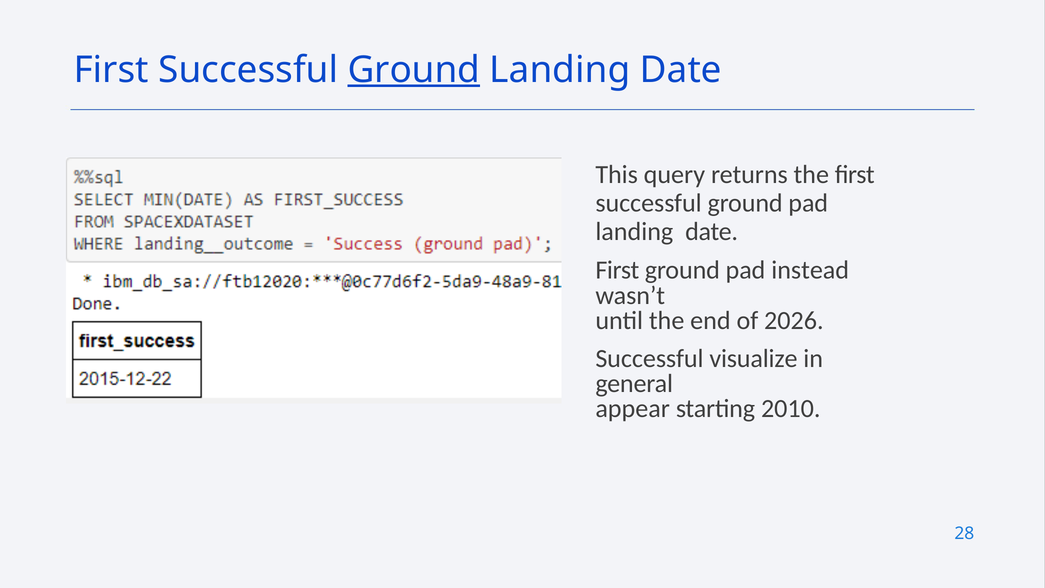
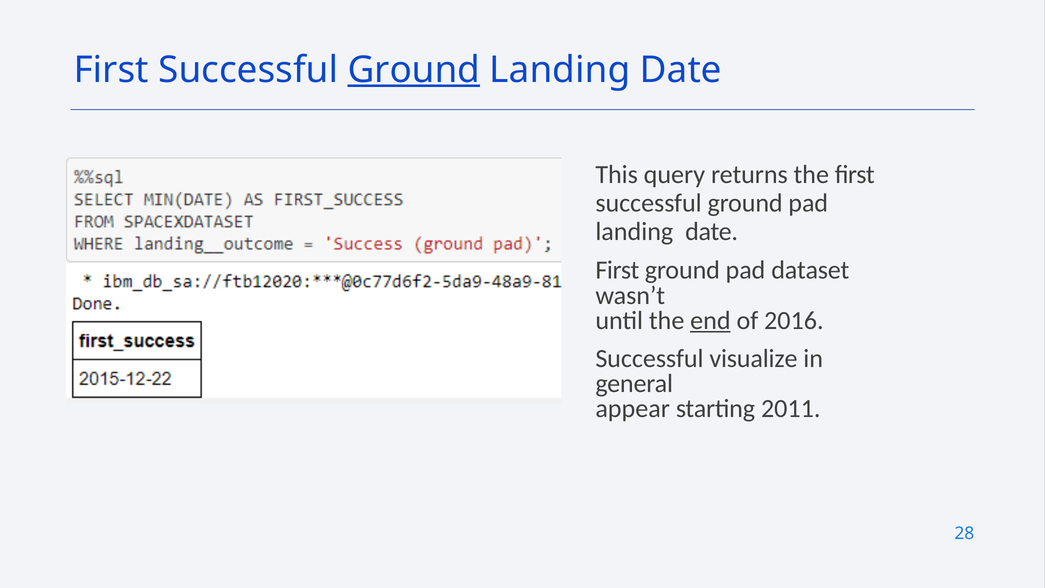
instead: instead -> dataset (810, 270)
end underline: none -> present (710, 320)
2026: 2026 -> 2016 (794, 320)
2010: 2010 -> 2011 (791, 409)
